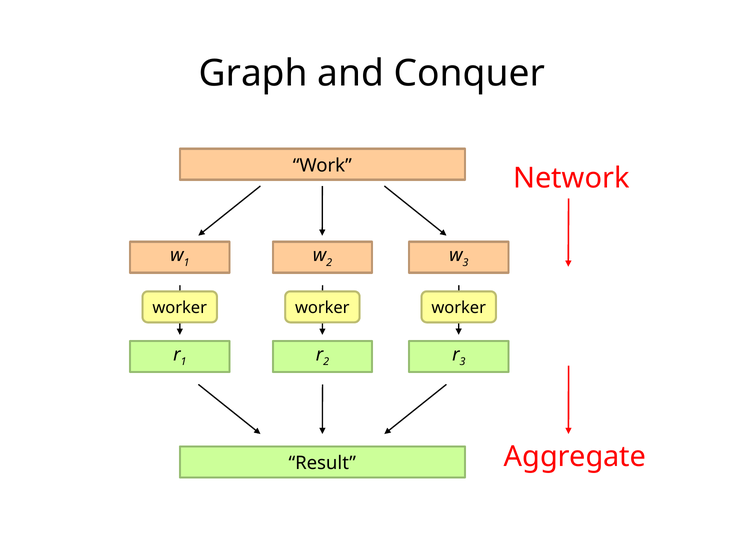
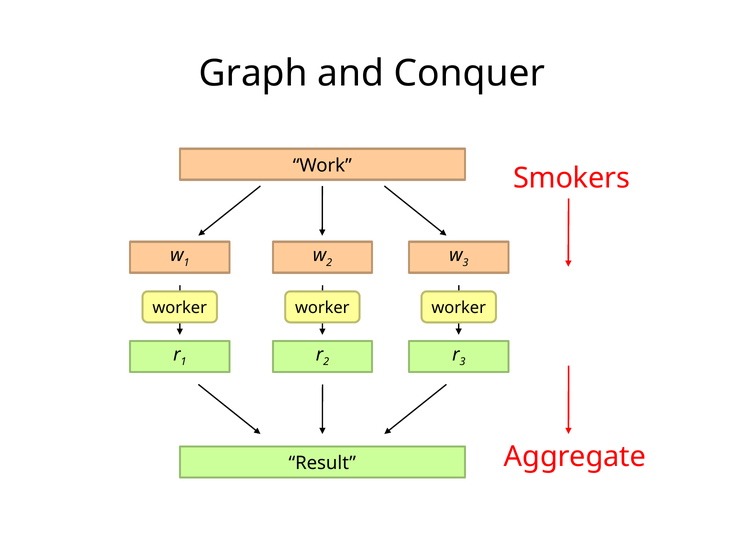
Network: Network -> Smokers (571, 178)
